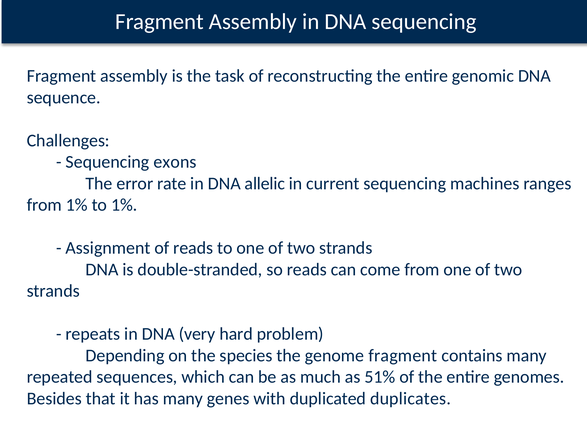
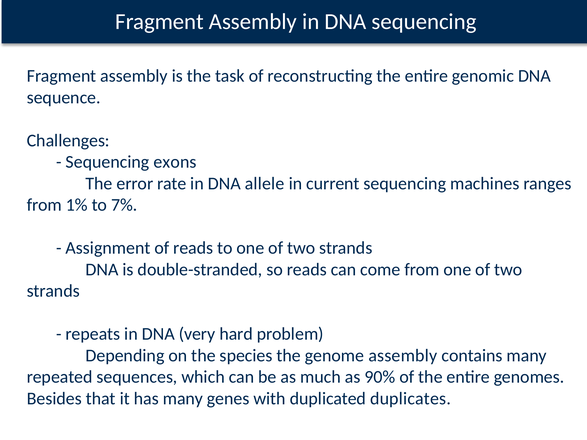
allelic: allelic -> allele (265, 184)
to 1%: 1% -> 7% (124, 205)
genome fragment: fragment -> assembly (403, 356)
51%: 51% -> 90% (380, 377)
